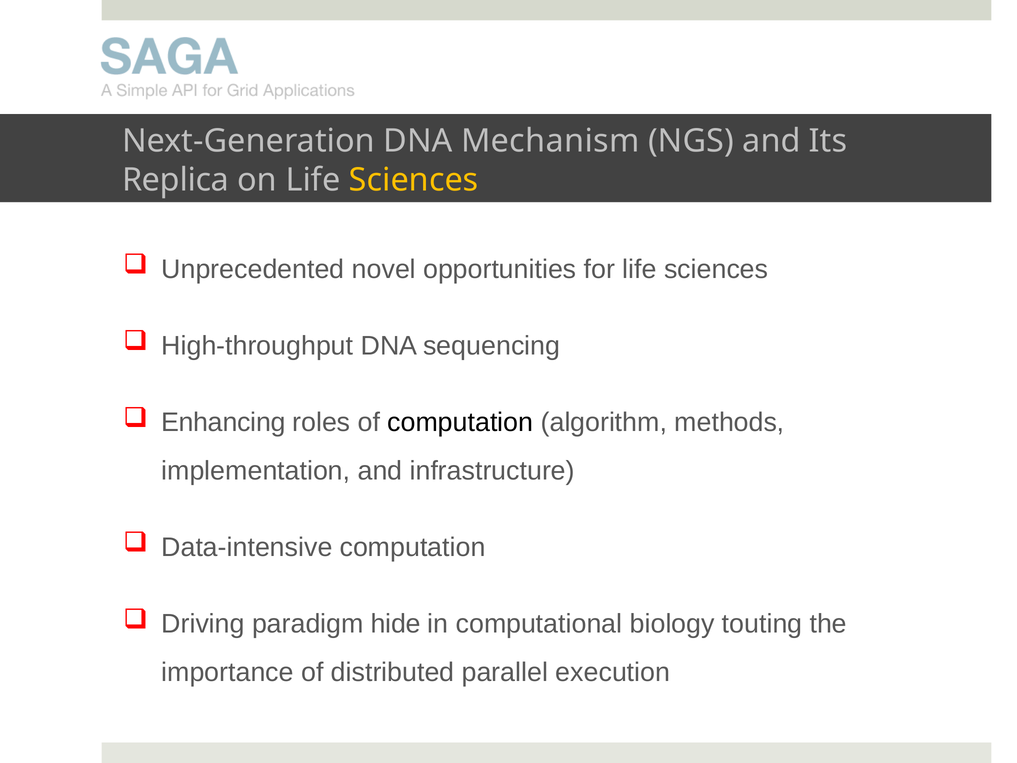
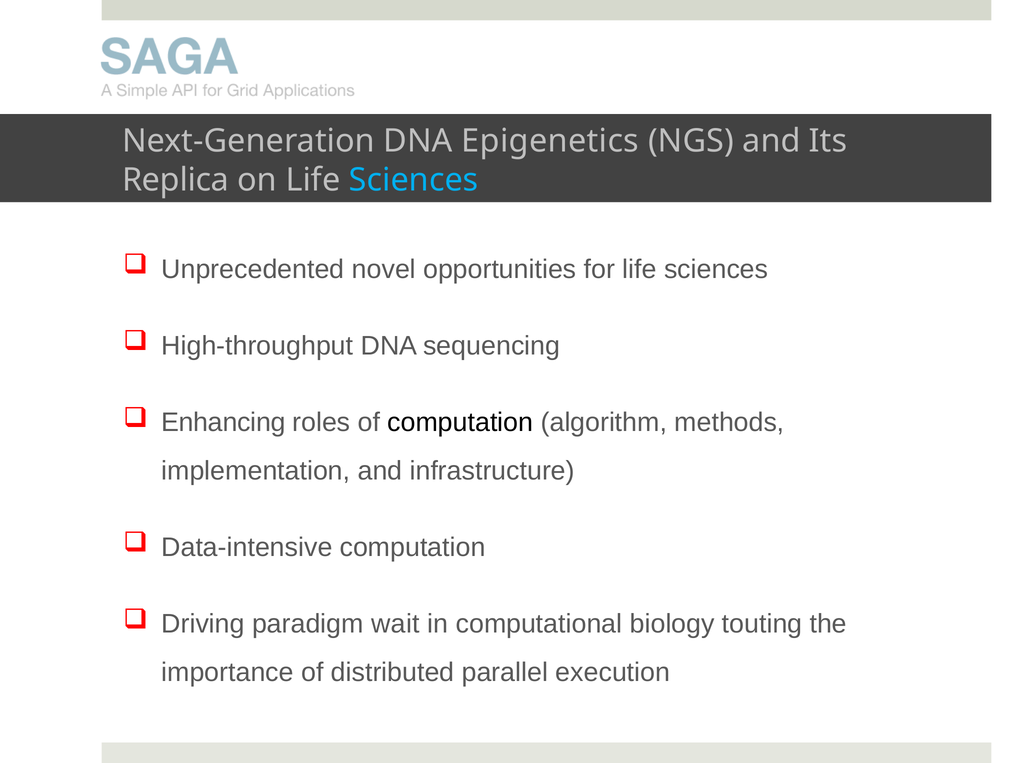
Mechanism: Mechanism -> Epigenetics (550, 141)
Sciences colour: yellow -> light blue (414, 180)
hide: hide -> wait (395, 624)
